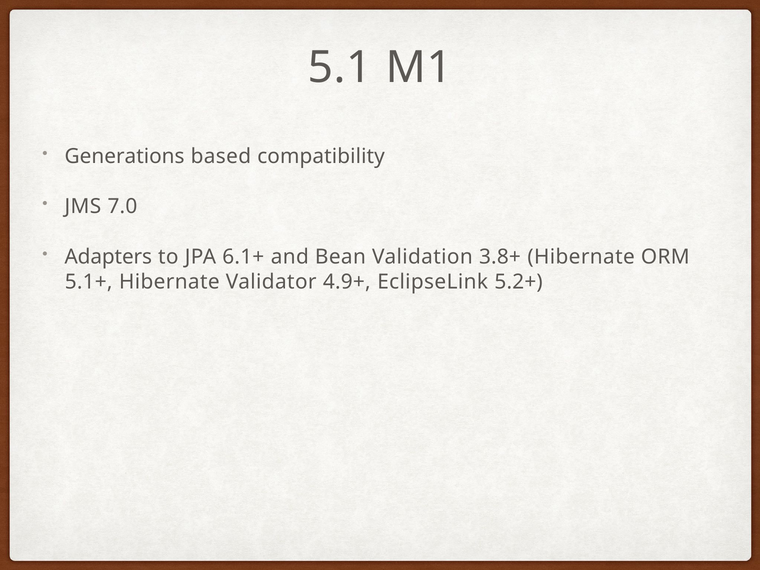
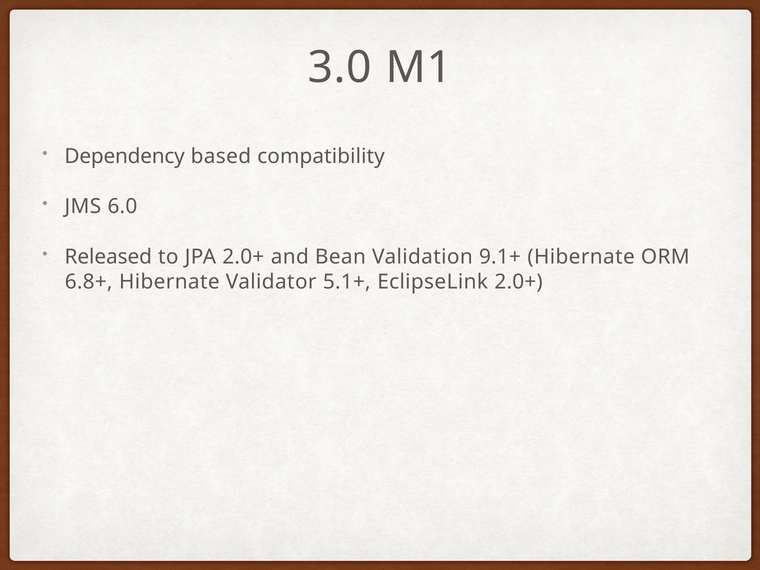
5.1: 5.1 -> 3.0 (340, 68)
Generations: Generations -> Dependency (125, 156)
7.0: 7.0 -> 6.0 (122, 207)
Adapters: Adapters -> Released (108, 257)
JPA 6.1+: 6.1+ -> 2.0+ (243, 257)
3.8+: 3.8+ -> 9.1+ (500, 257)
5.1+: 5.1+ -> 6.8+ (89, 282)
4.9+: 4.9+ -> 5.1+ (347, 282)
EclipseLink 5.2+: 5.2+ -> 2.0+ (519, 282)
